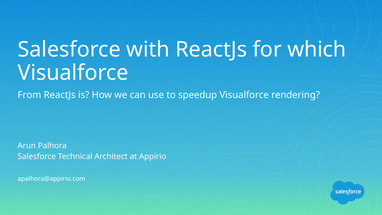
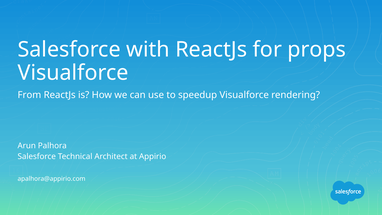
which: which -> props (317, 50)
